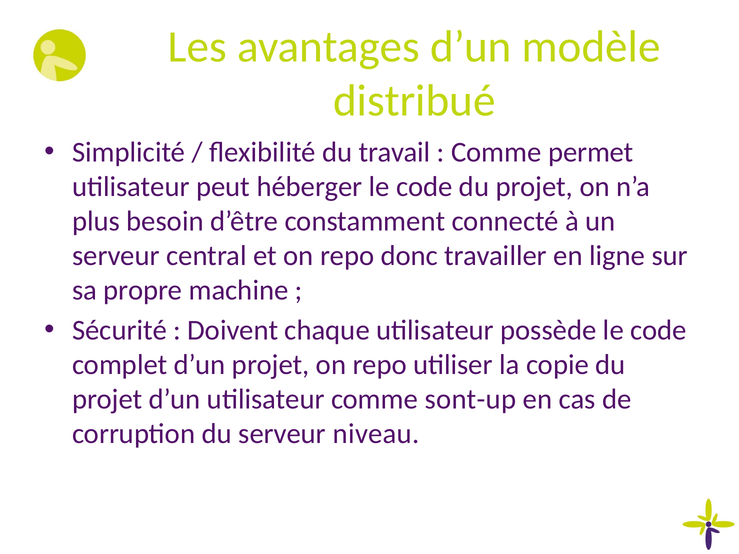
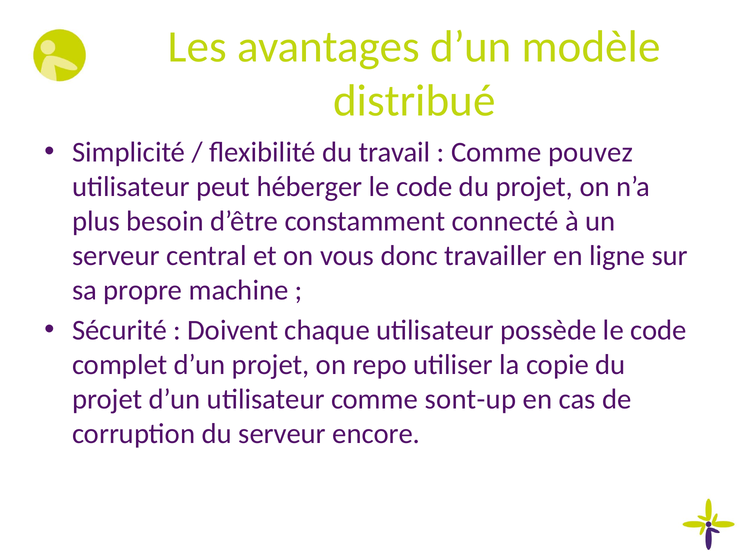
permet: permet -> pouvez (591, 152)
et on repo: repo -> vous (347, 256)
niveau: niveau -> encore (376, 434)
